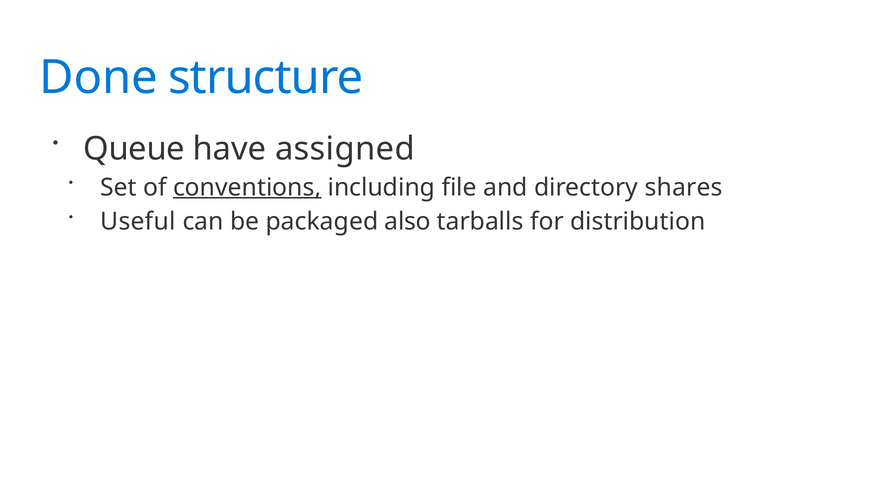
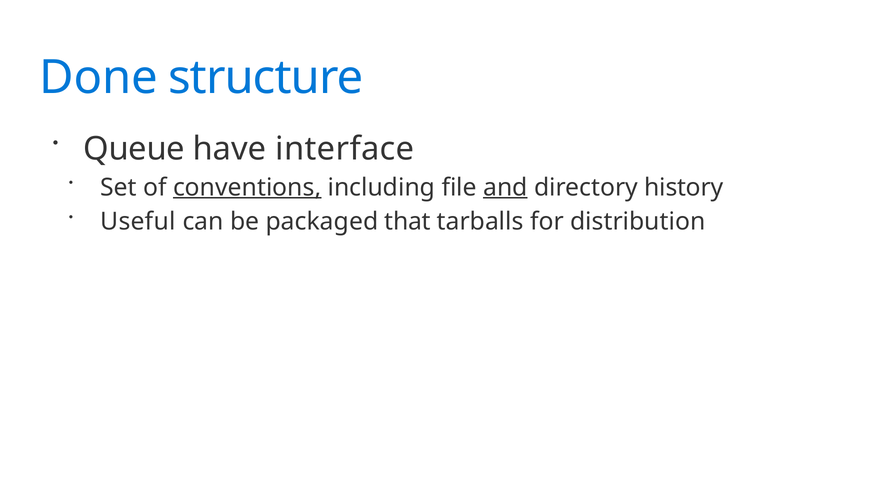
assigned: assigned -> interface (345, 149)
and underline: none -> present (505, 187)
shares: shares -> history (684, 187)
also: also -> that (408, 222)
